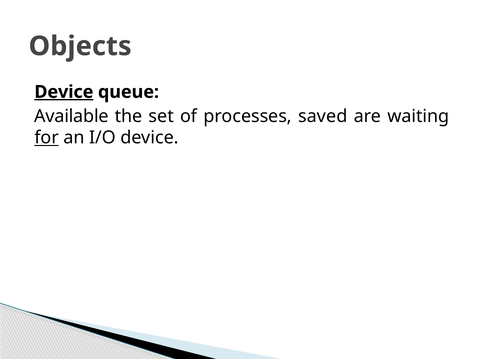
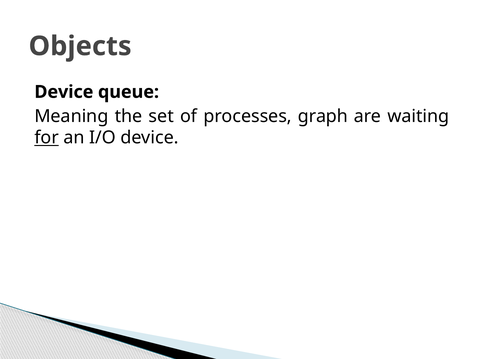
Device underline: present -> none (64, 92)
Available: Available -> Meaning (71, 116)
saved: saved -> graph (323, 116)
